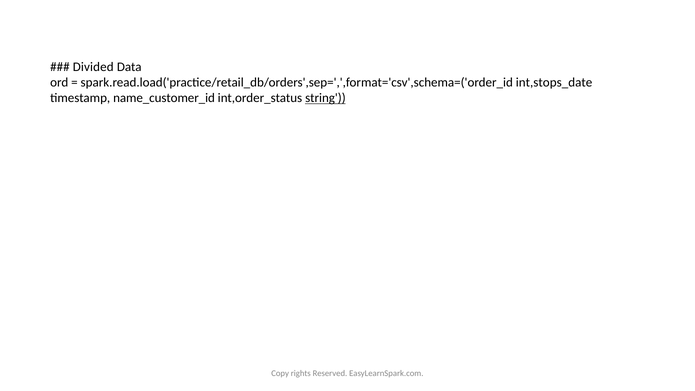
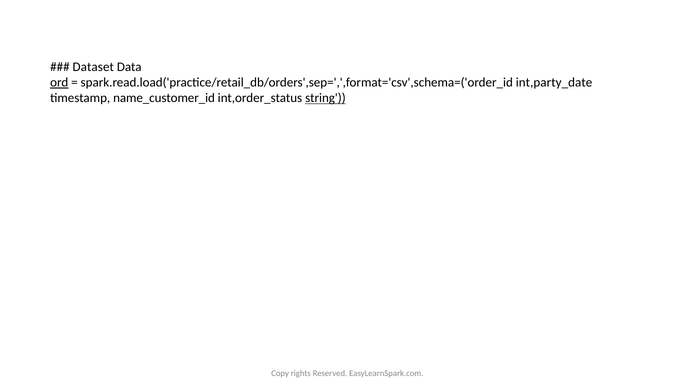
Divided: Divided -> Dataset (93, 67)
ord underline: none -> present (59, 82)
int,stops_date: int,stops_date -> int,party_date (554, 82)
